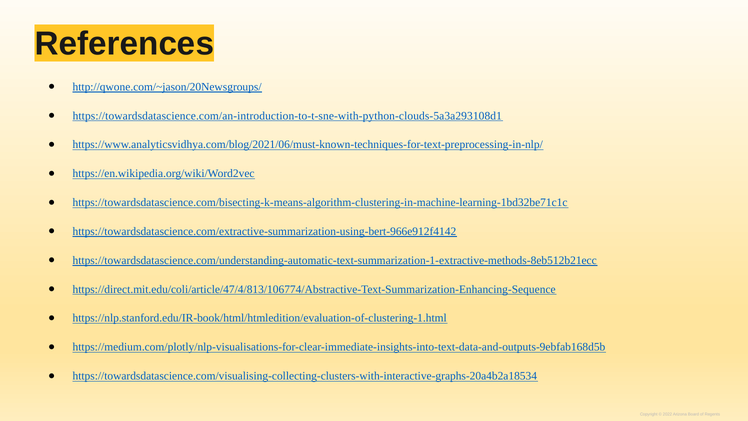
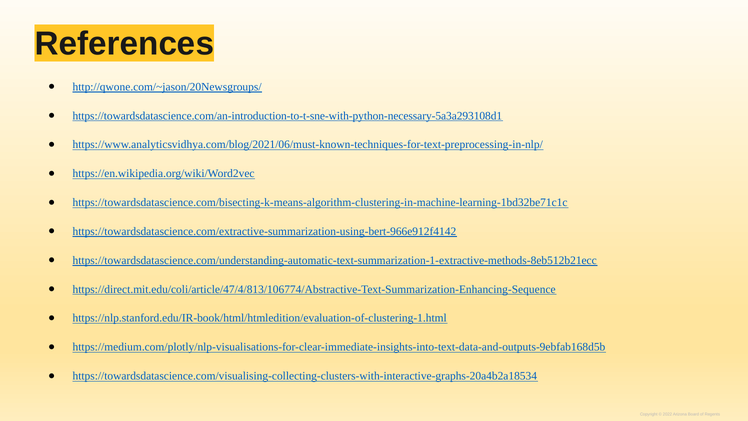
https://towardsdatascience.com/an-introduction-to-t-sne-with-python-clouds-5a3a293108d1: https://towardsdatascience.com/an-introduction-to-t-sne-with-python-clouds-5a3a293108d1 -> https://towardsdatascience.com/an-introduction-to-t-sne-with-python-necessary-5a3a293108d1 (287, 116)
